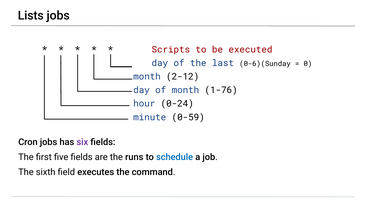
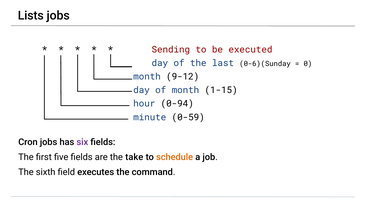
Scripts: Scripts -> Sending (171, 50)
2-12: 2-12 -> 9-12 (183, 77)
1-76: 1-76 -> 1-15 (221, 90)
0-24: 0-24 -> 0-94 (177, 104)
runs: runs -> take (134, 157)
schedule colour: blue -> orange (175, 157)
